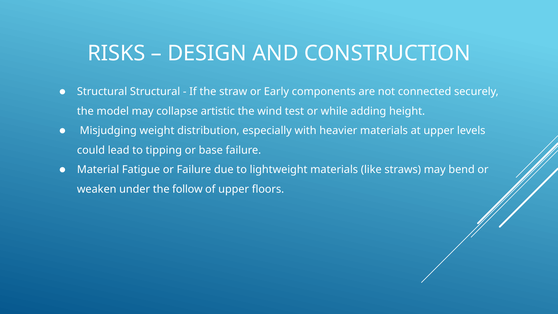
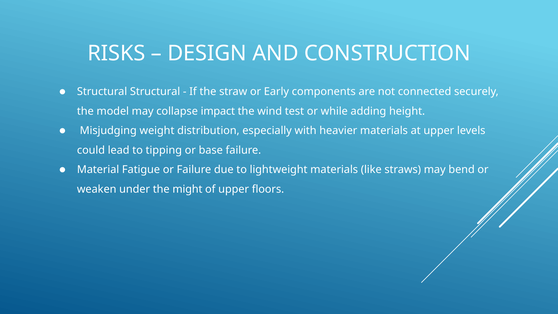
artistic: artistic -> impact (218, 111)
follow: follow -> might (187, 189)
